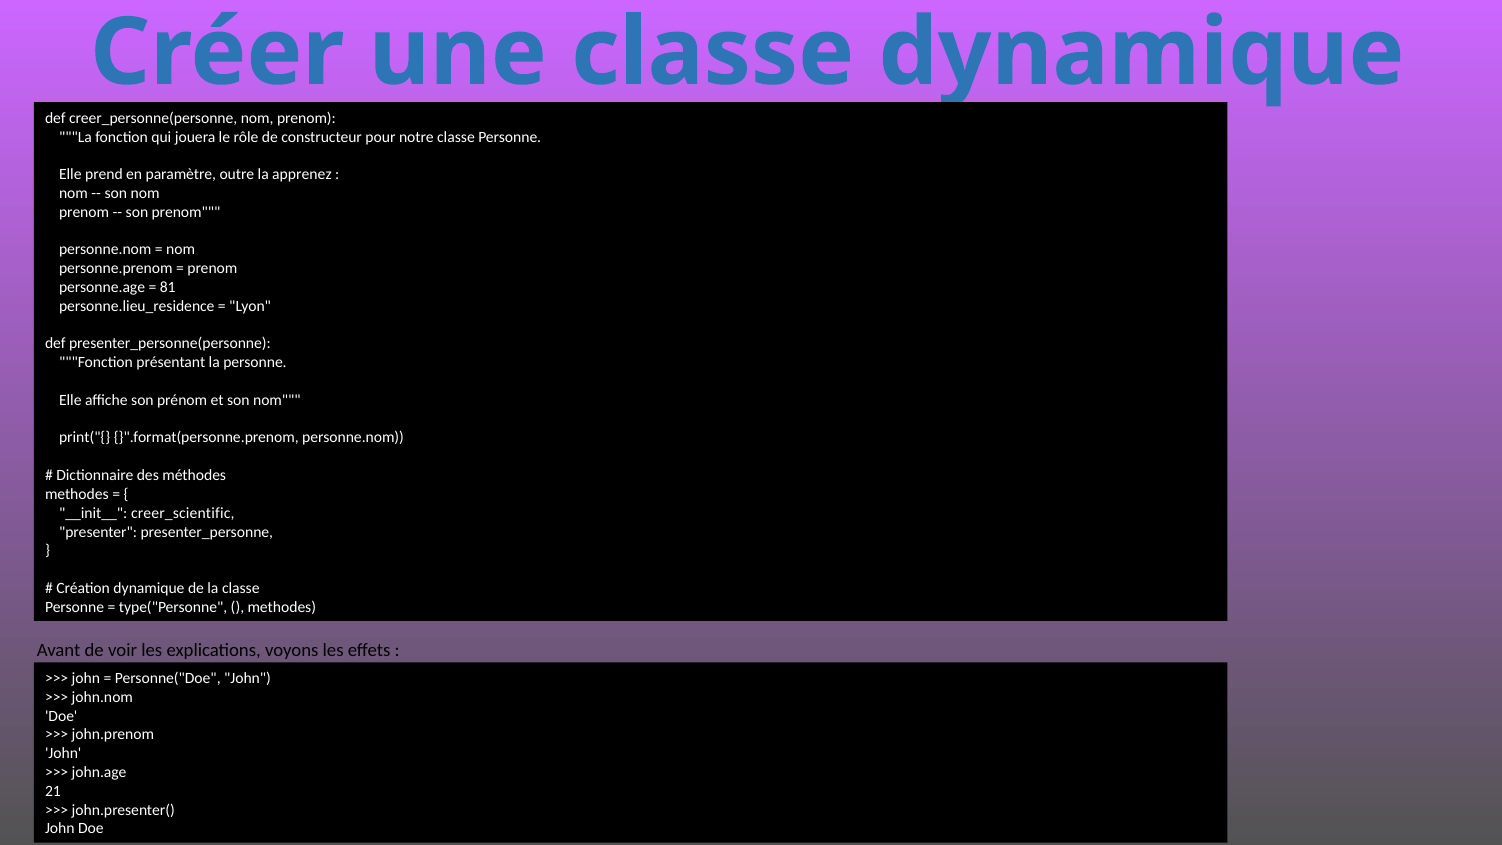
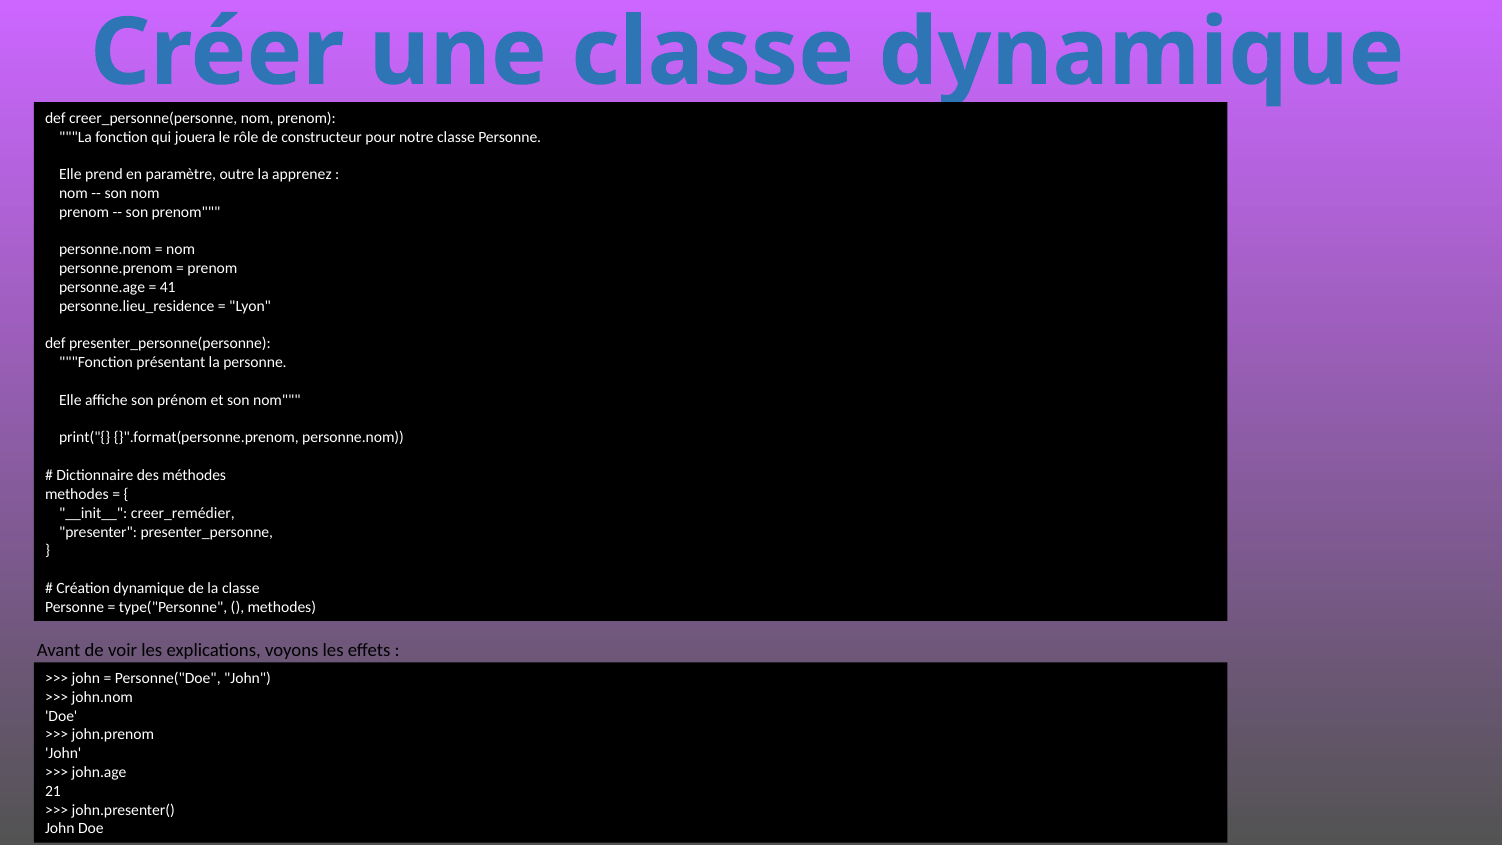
81: 81 -> 41 (168, 287)
creer_scientific: creer_scientific -> creer_remédier (183, 513)
